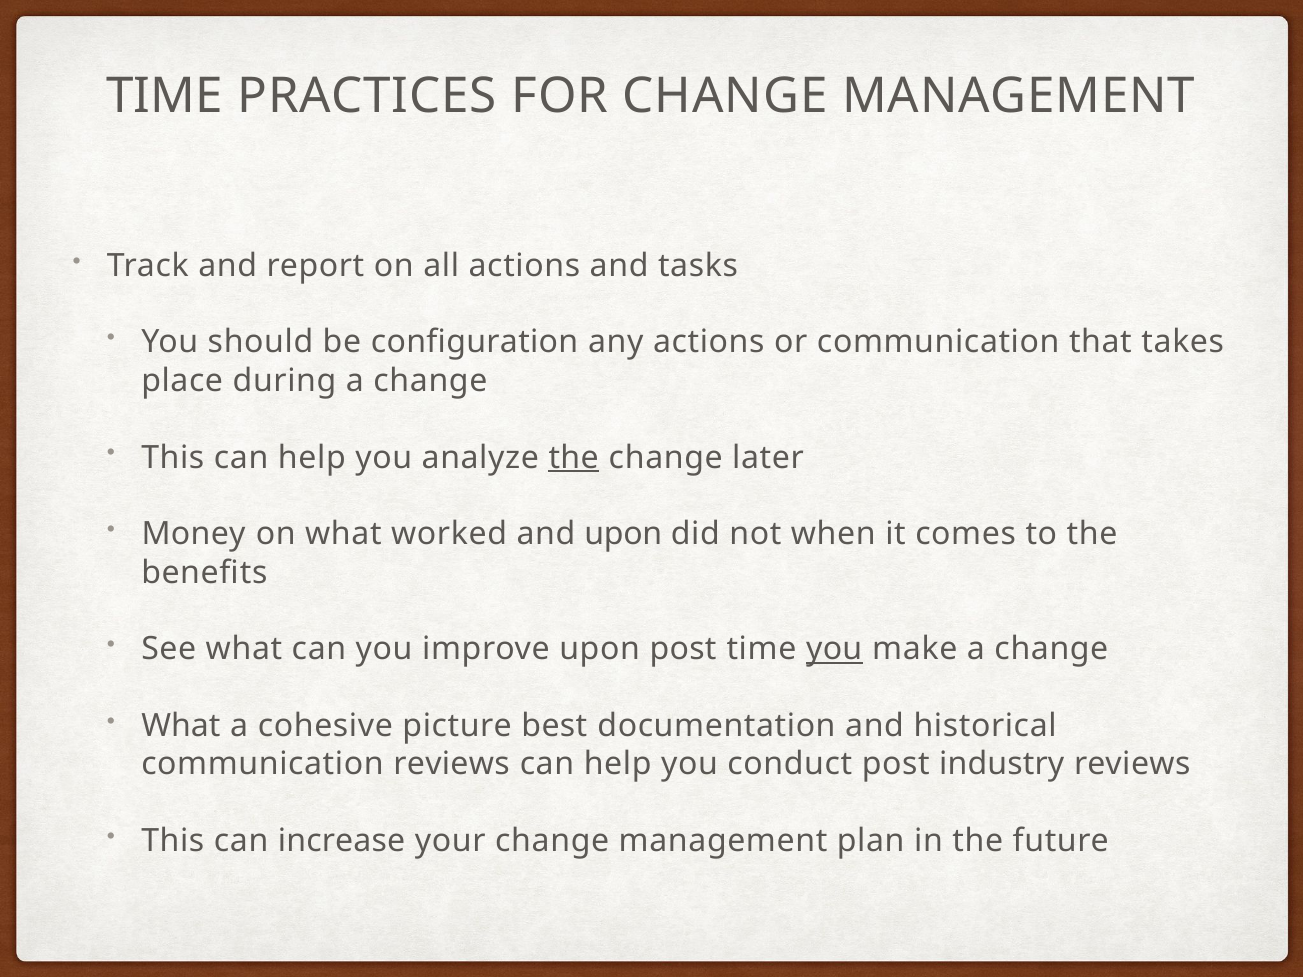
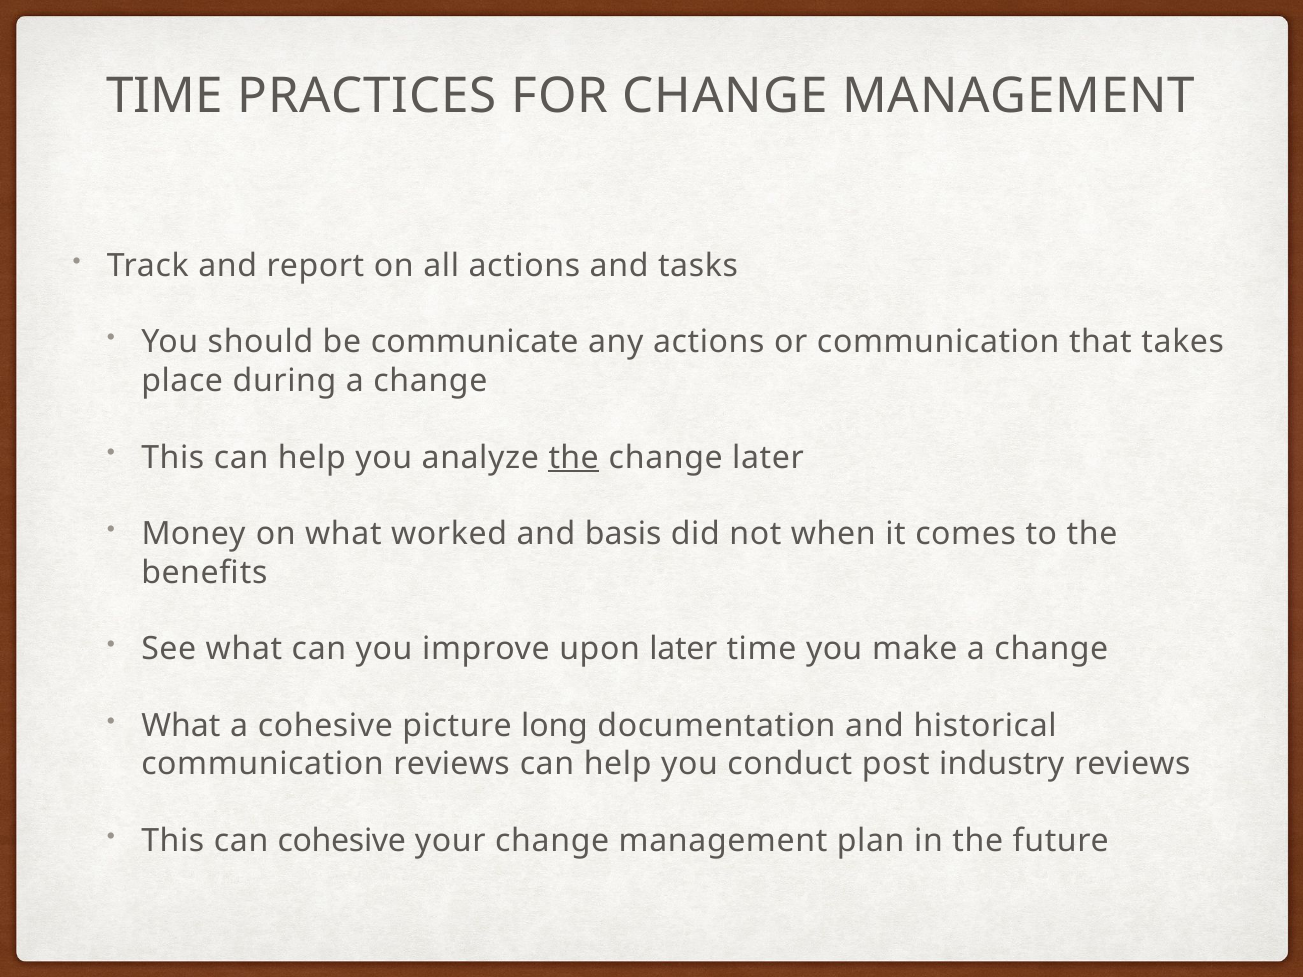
configuration: configuration -> communicate (475, 342)
and upon: upon -> basis (623, 534)
upon post: post -> later (683, 649)
you underline: present -> none (834, 649)
best: best -> long (555, 726)
can increase: increase -> cohesive (342, 841)
